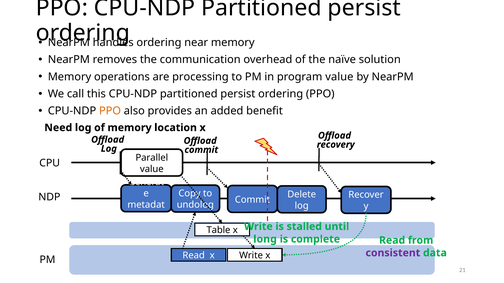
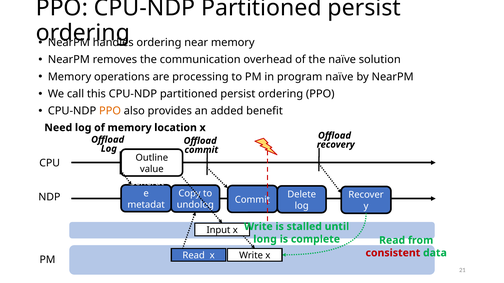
program value: value -> naïve (339, 77)
Parallel: Parallel -> Outline (152, 158)
Table: Table -> Input (218, 231)
consistent colour: purple -> red (393, 253)
